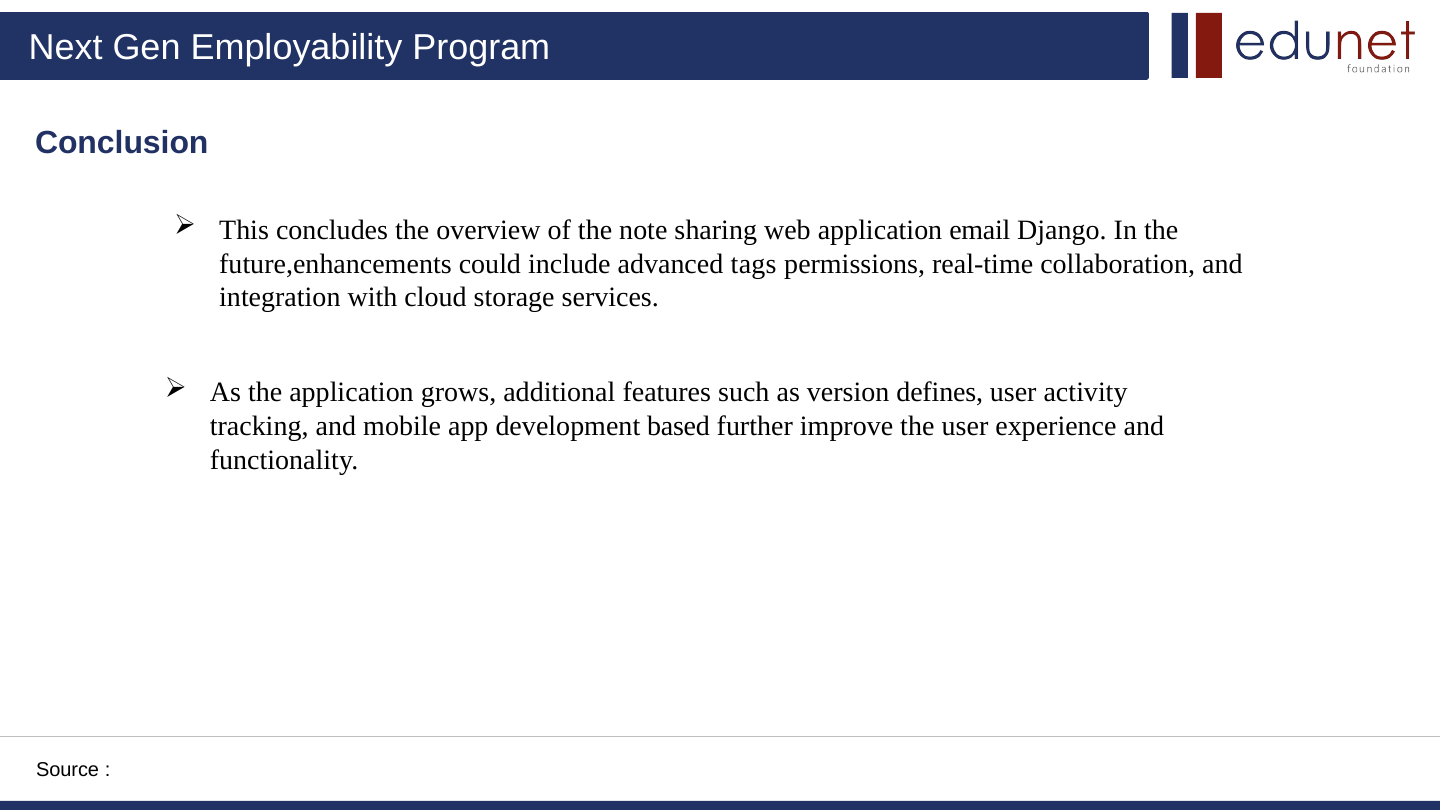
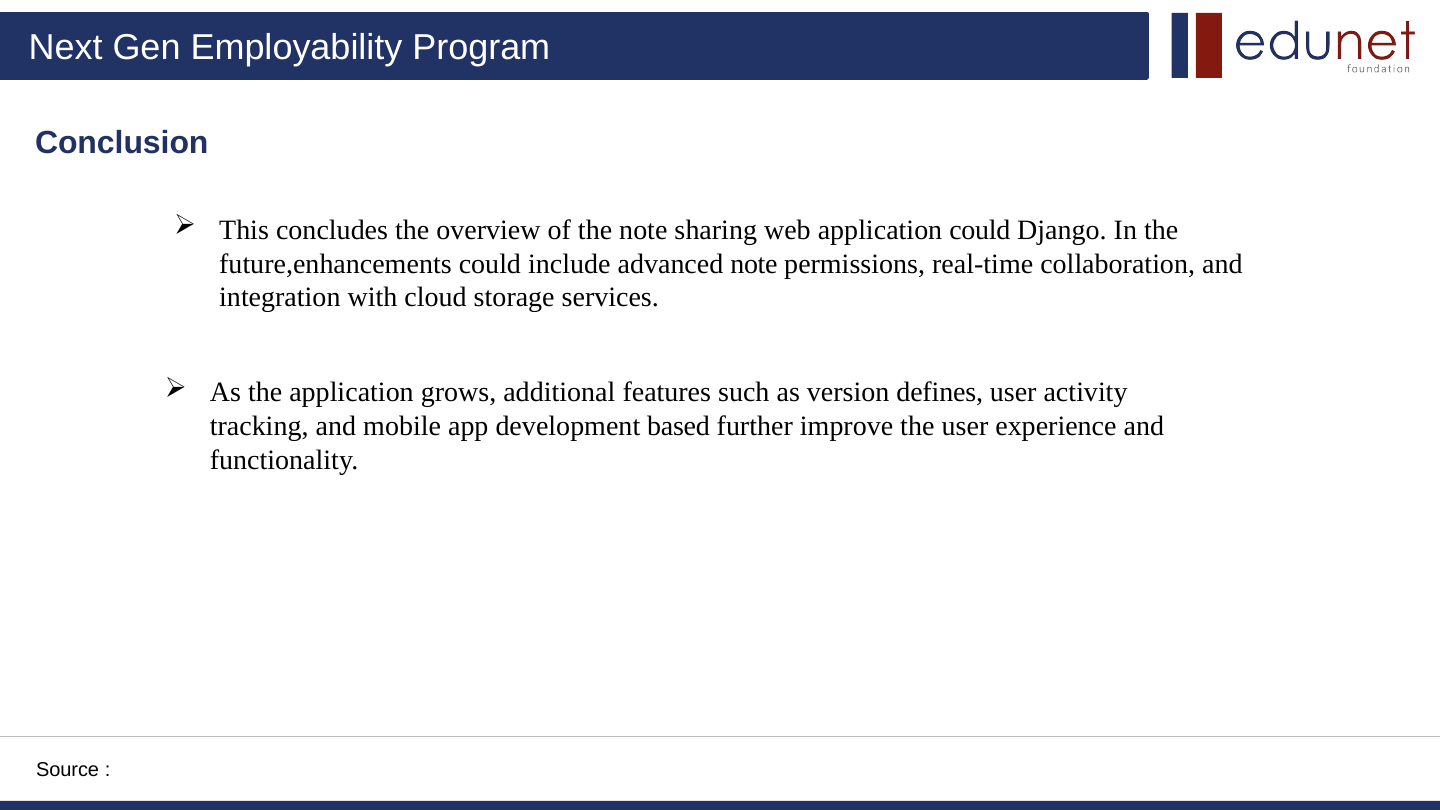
application email: email -> could (980, 230)
advanced tags: tags -> note (754, 264)
